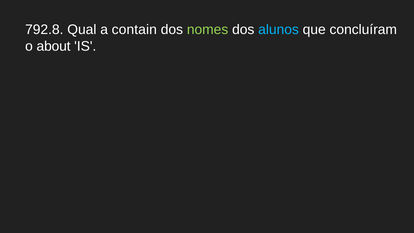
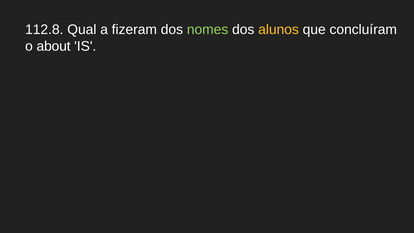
792.8: 792.8 -> 112.8 (44, 30)
contain: contain -> fizeram (134, 30)
alunos colour: light blue -> yellow (279, 30)
